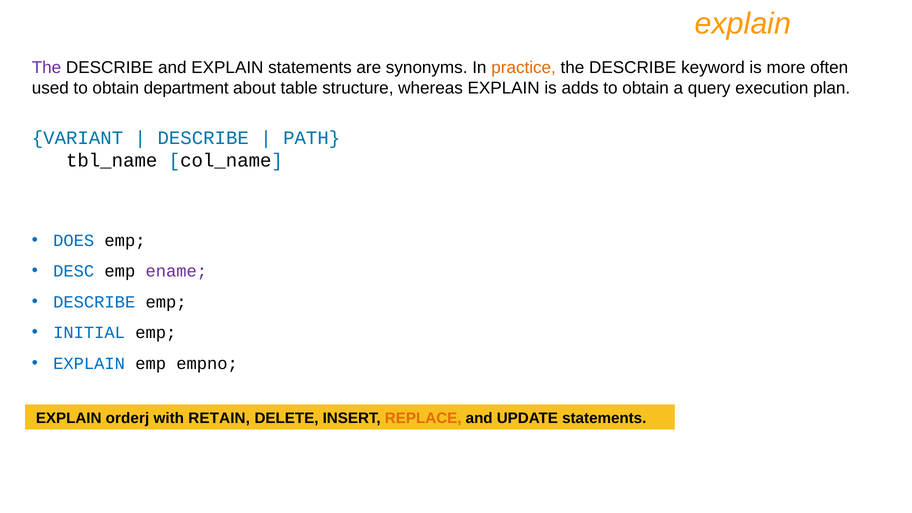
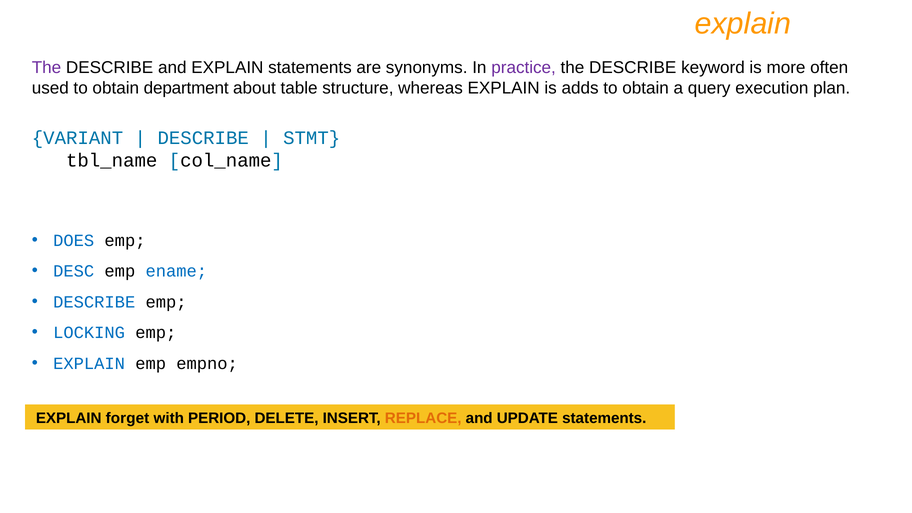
practice colour: orange -> purple (524, 67)
PATH: PATH -> STMT (312, 138)
ename colour: purple -> blue (176, 271)
INITIAL: INITIAL -> LOCKING (89, 333)
orderj: orderj -> forget (127, 418)
RETAIN: RETAIN -> PERIOD (219, 418)
